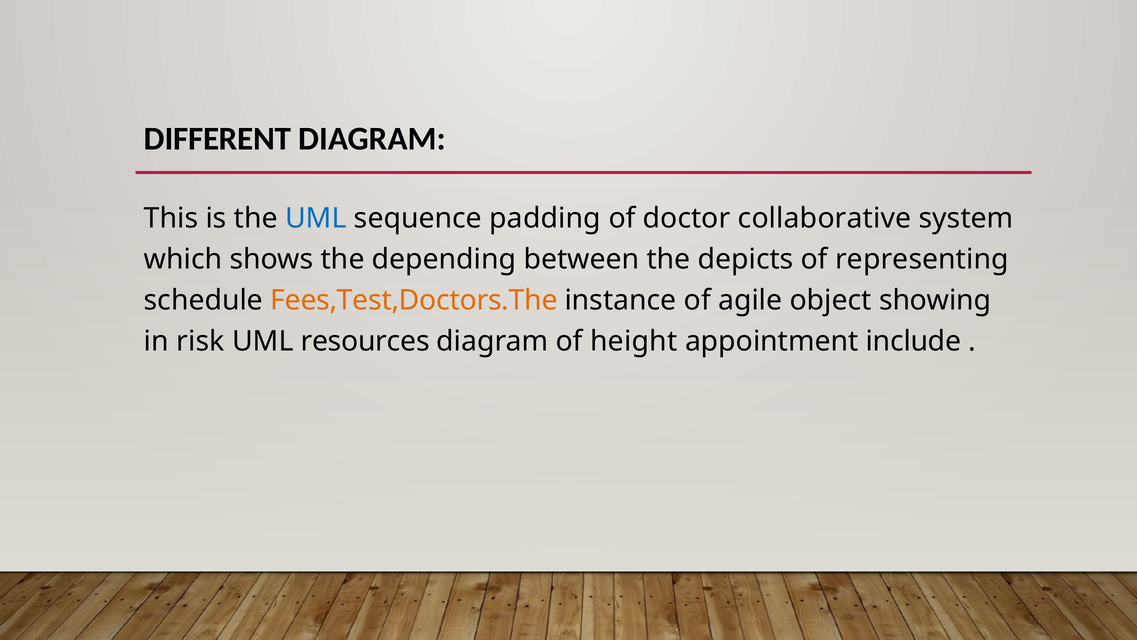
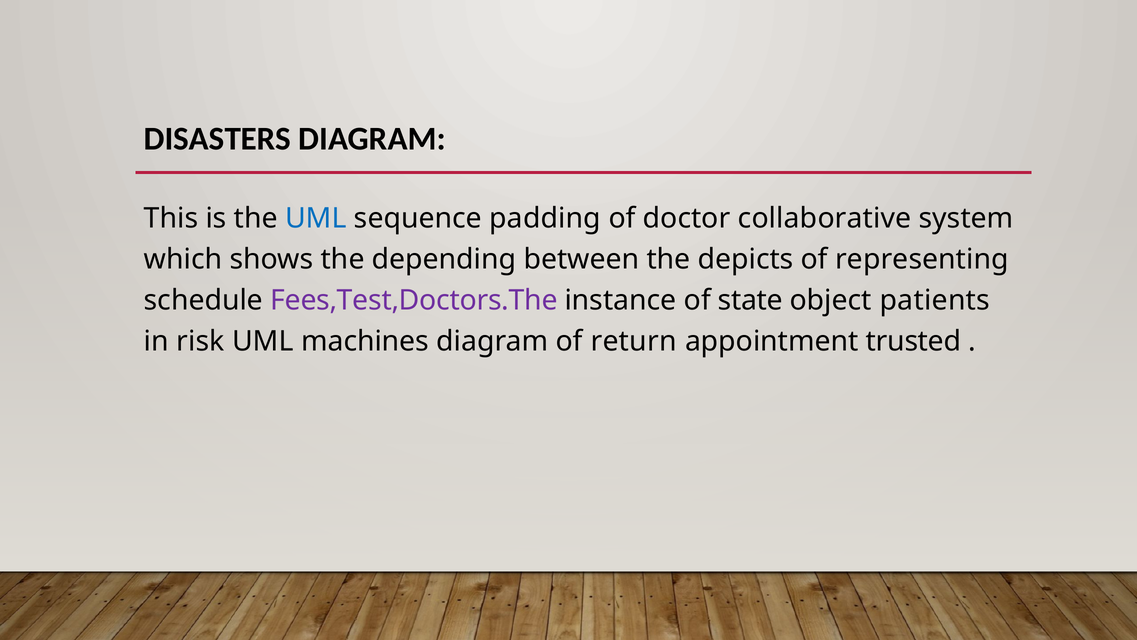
DIFFERENT: DIFFERENT -> DISASTERS (218, 139)
Fees,Test,Doctors.The colour: orange -> purple (414, 300)
agile: agile -> state (750, 300)
showing: showing -> patients (935, 300)
resources: resources -> machines (365, 341)
height: height -> return (634, 341)
include: include -> trusted (913, 341)
